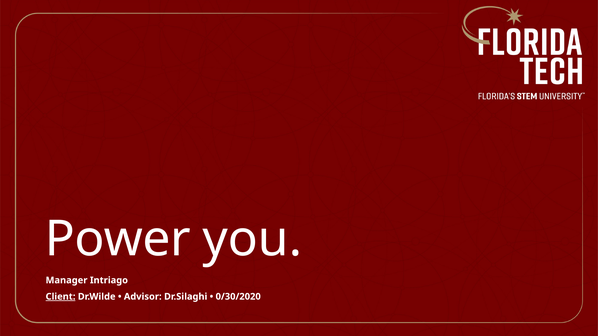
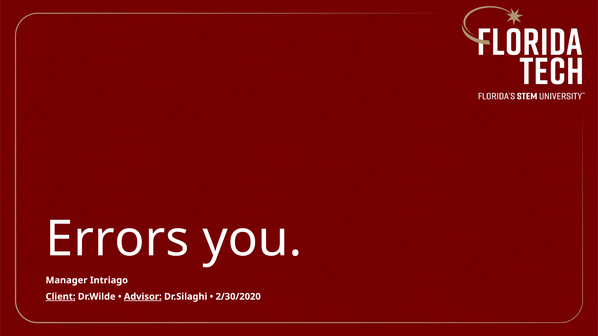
Power: Power -> Errors (117, 239)
Advisor underline: none -> present (143, 297)
0/30/2020: 0/30/2020 -> 2/30/2020 (238, 297)
